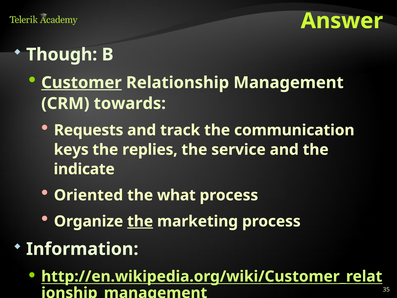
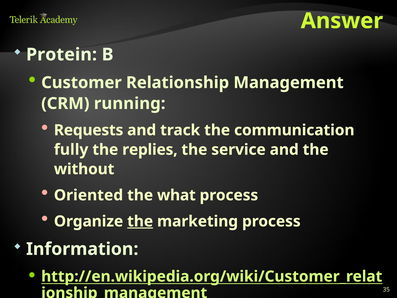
Though: Though -> Protein (62, 55)
Customer underline: present -> none (81, 83)
towards: towards -> running (130, 103)
keys: keys -> fully (71, 150)
indicate: indicate -> without (84, 169)
